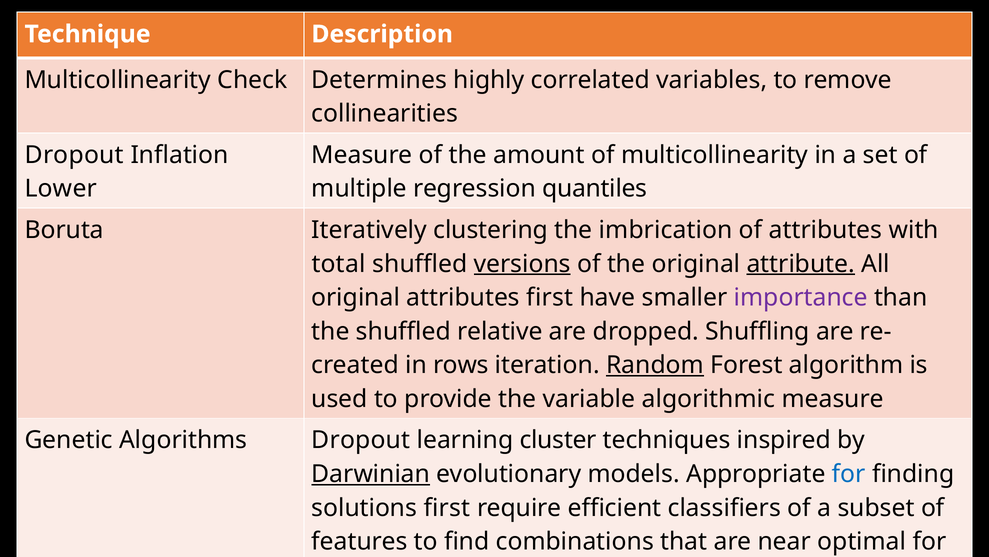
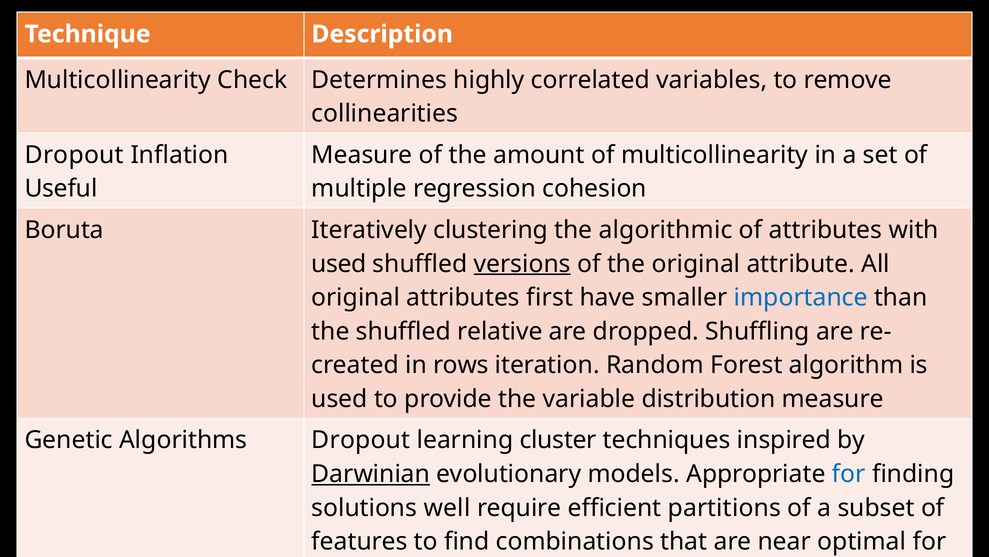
Lower: Lower -> Useful (61, 189)
quantiles: quantiles -> cohesion (595, 189)
imbrication: imbrication -> algorithmic (666, 230)
total: total -> used (339, 264)
attribute underline: present -> none (801, 264)
importance colour: purple -> blue (801, 297)
Random underline: present -> none (655, 365)
algorithmic: algorithmic -> distribution (709, 399)
solutions first: first -> well (447, 507)
classifiers: classifiers -> partitions (724, 507)
